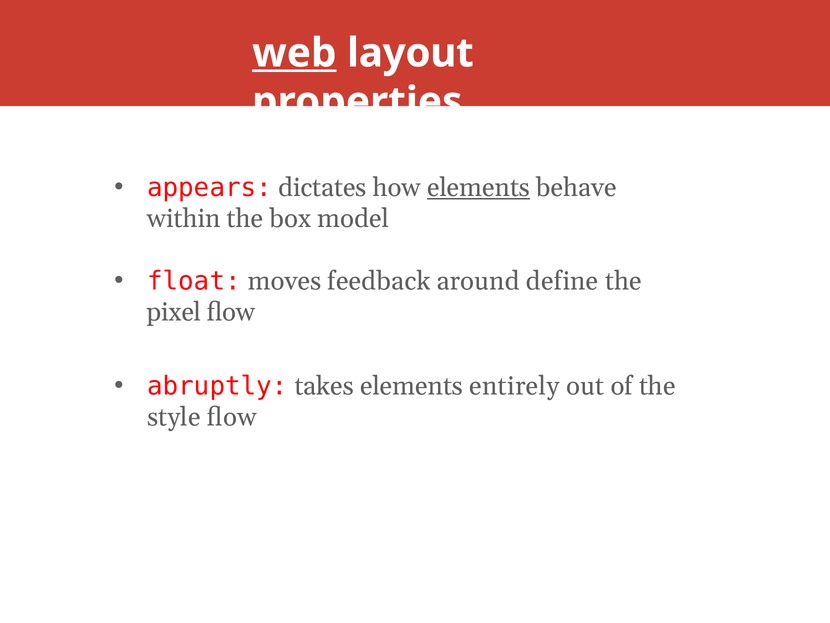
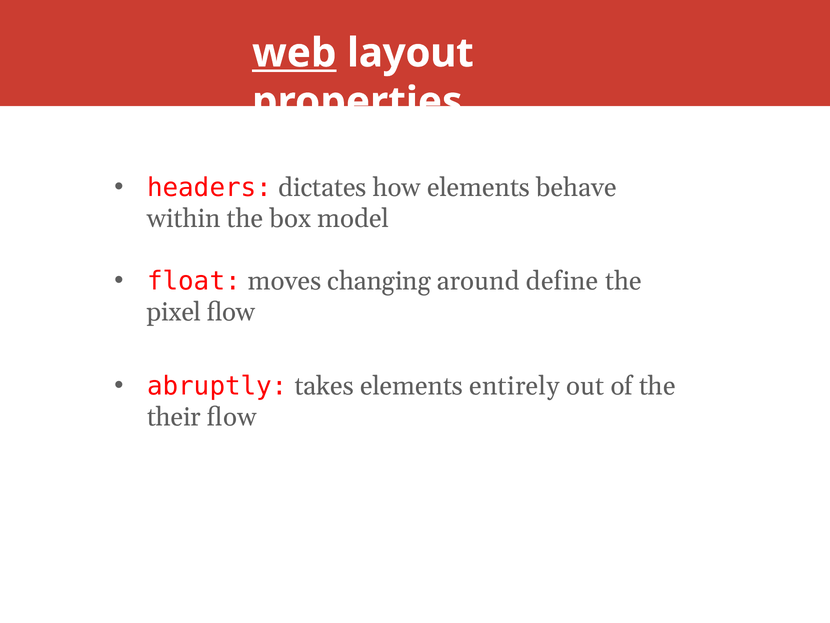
appears: appears -> headers (210, 188)
elements underline: present -> none (479, 188)
feedback: feedback -> changing (379, 281)
style: style -> their (174, 417)
